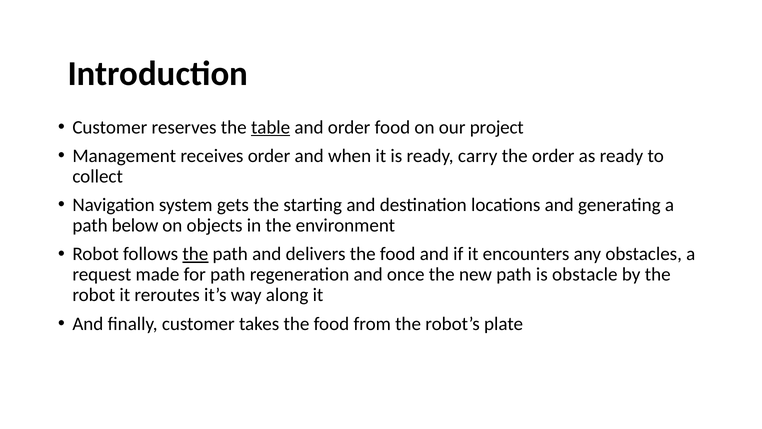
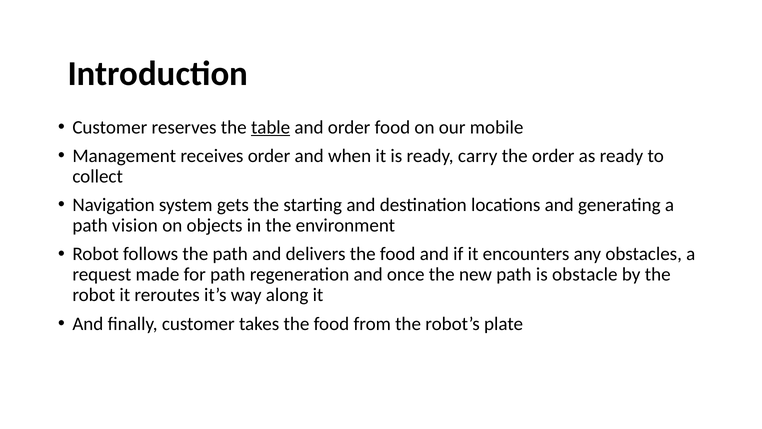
project: project -> mobile (497, 127)
below: below -> vision (135, 225)
the underline: present -> none (195, 254)
